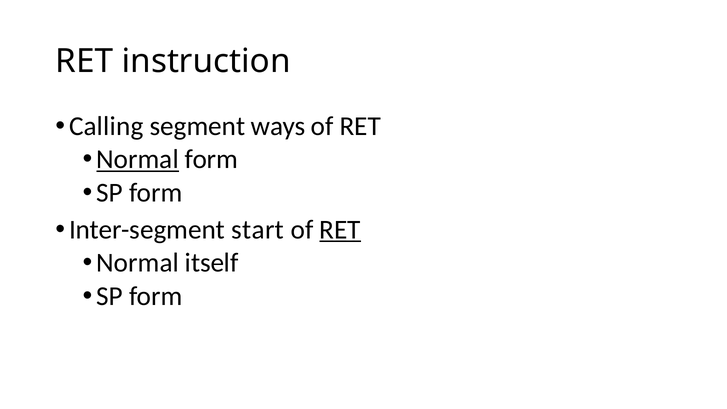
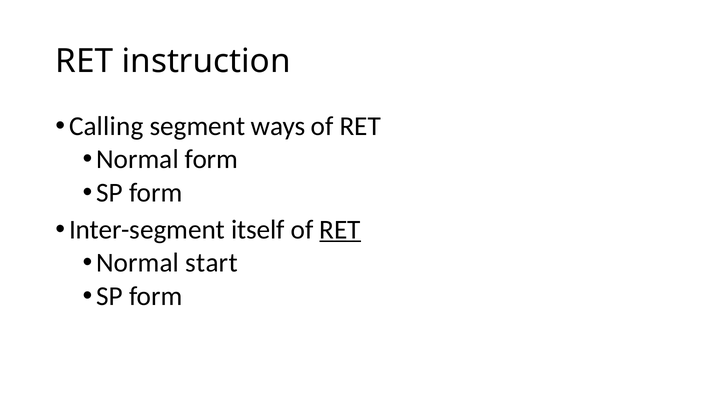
Normal underline: present -> none (138, 159)
start: start -> itself (258, 230)
itself: itself -> start (211, 263)
